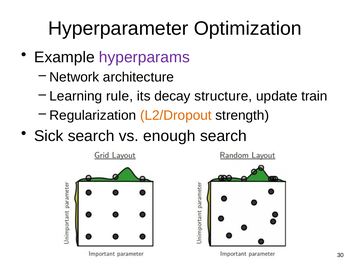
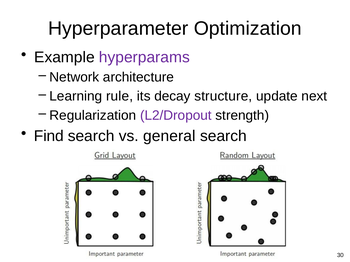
train: train -> next (314, 96)
L2/Dropout colour: orange -> purple (176, 115)
Sick: Sick -> Find (49, 136)
enough: enough -> general (169, 136)
